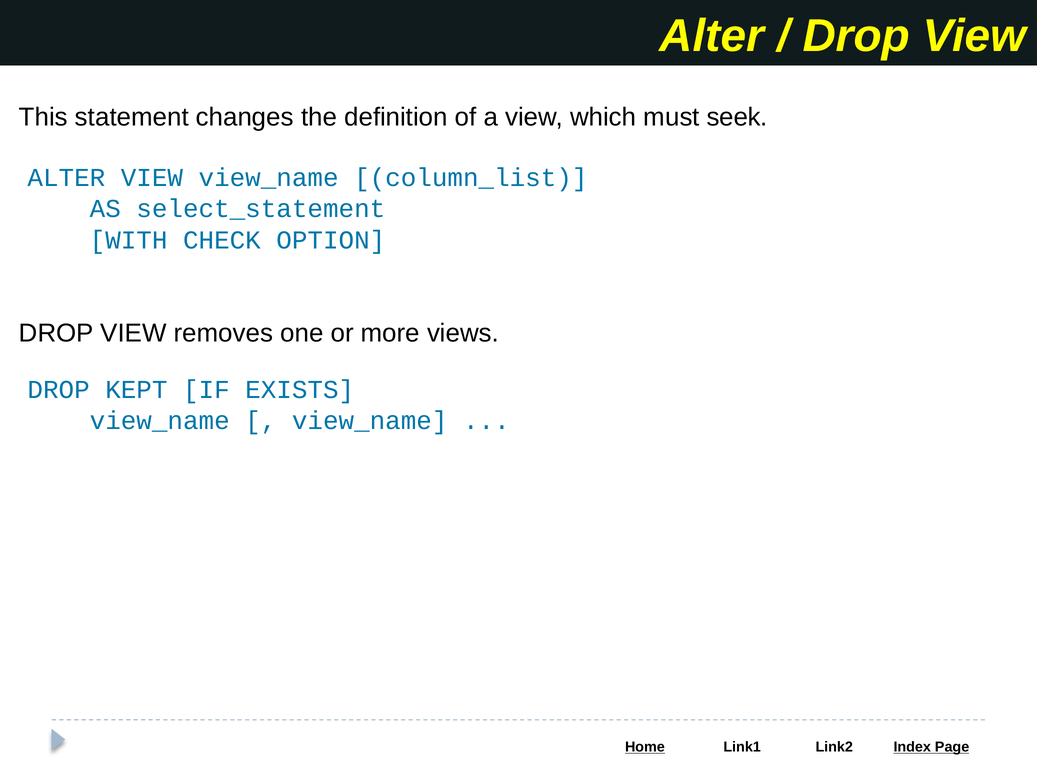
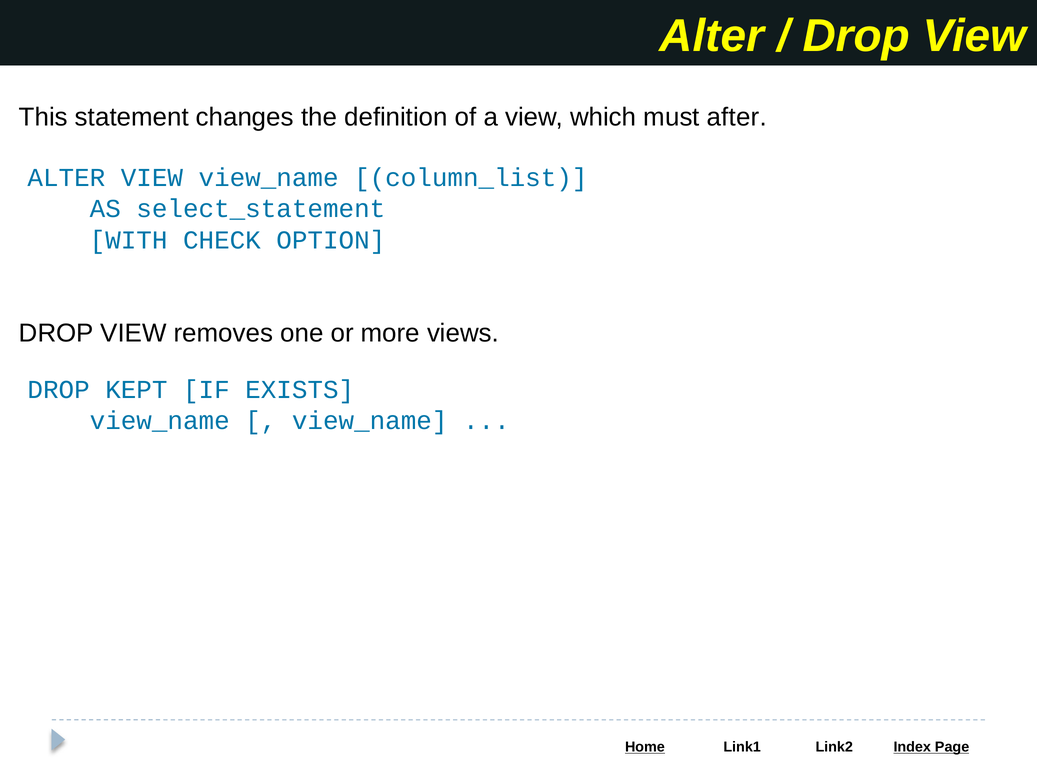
seek: seek -> after (737, 117)
